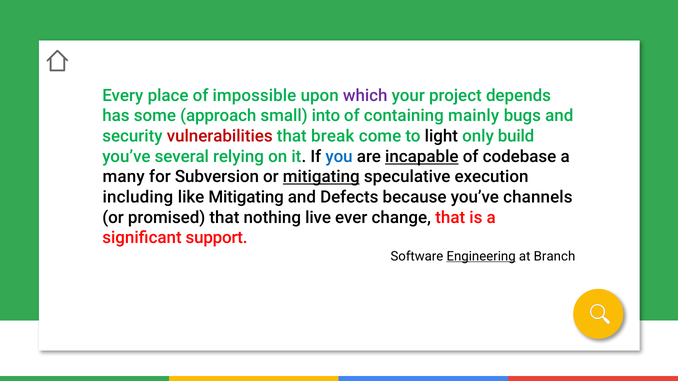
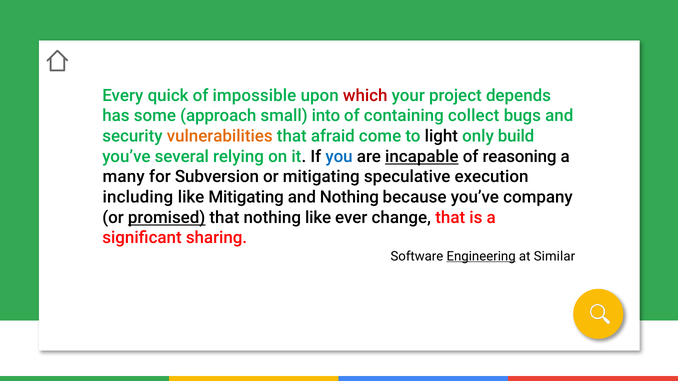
place: place -> quick (168, 96)
which colour: purple -> red (365, 96)
mainly: mainly -> collect (474, 116)
vulnerabilities colour: red -> orange (220, 136)
break: break -> afraid (333, 136)
codebase: codebase -> reasoning (520, 157)
mitigating underline: present -> none (321, 177)
and Defects: Defects -> Nothing (349, 197)
channels: channels -> company (538, 197)
promised underline: none -> present (167, 218)
nothing live: live -> like (318, 218)
support: support -> sharing (216, 238)
Branch: Branch -> Similar (554, 256)
